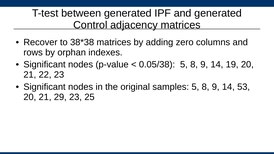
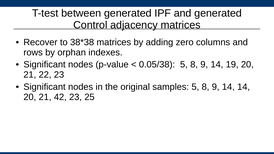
14 53: 53 -> 14 (244, 87)
29: 29 -> 42 (60, 97)
